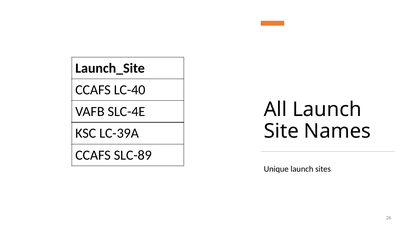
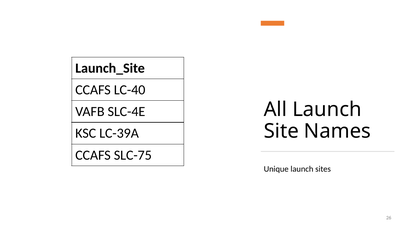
SLC-89: SLC-89 -> SLC-75 (133, 155)
